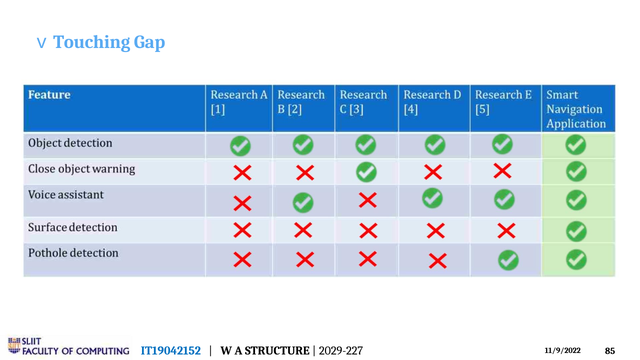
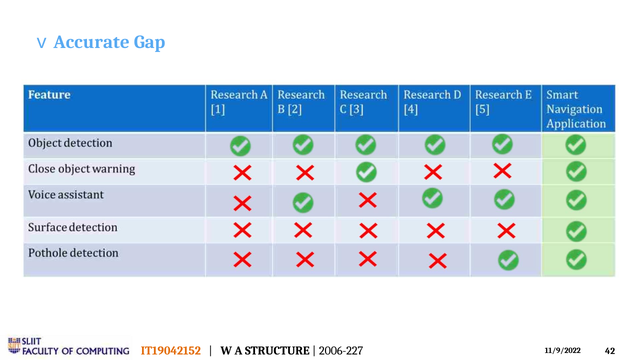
Touching: Touching -> Accurate (92, 42)
IT19042152 colour: blue -> orange (171, 351)
2029-227: 2029-227 -> 2006-227 (341, 351)
85: 85 -> 42 (610, 351)
